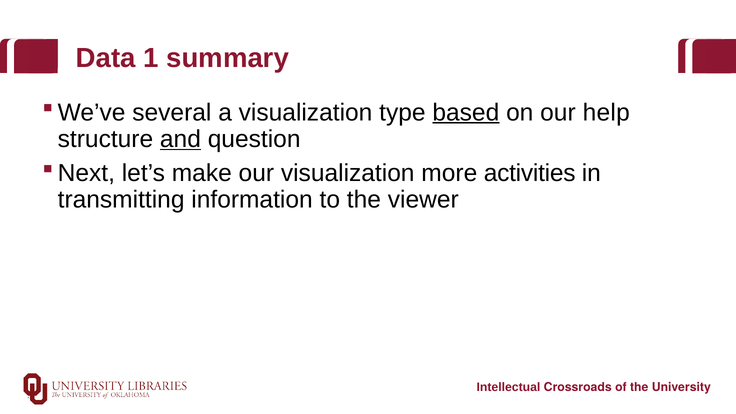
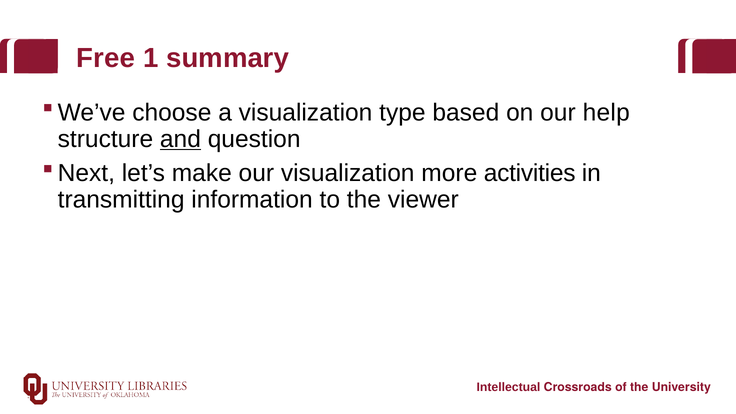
Data: Data -> Free (106, 58)
several: several -> choose (172, 112)
based underline: present -> none (466, 112)
